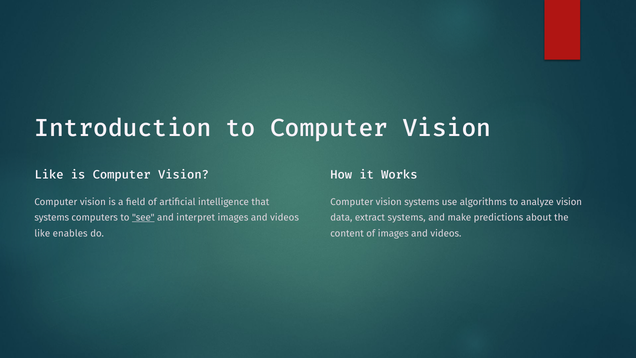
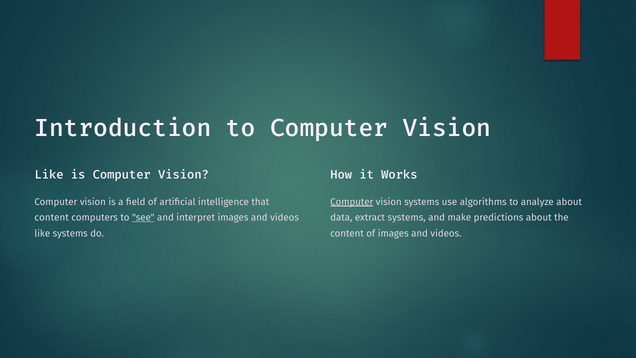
Computer underline: none -> present (352, 202)
analyze vision: vision -> about (569, 202)
systems: systems -> content (52, 217)
like enables: enables -> systems (70, 233)
